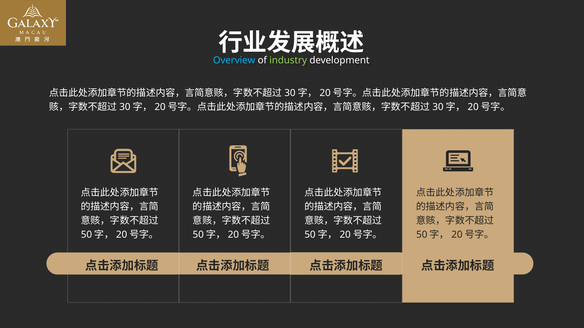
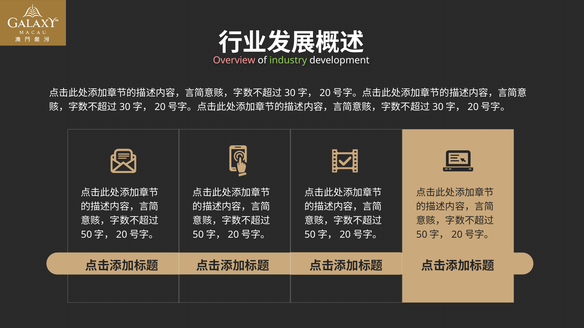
Overview colour: light blue -> pink (234, 60)
